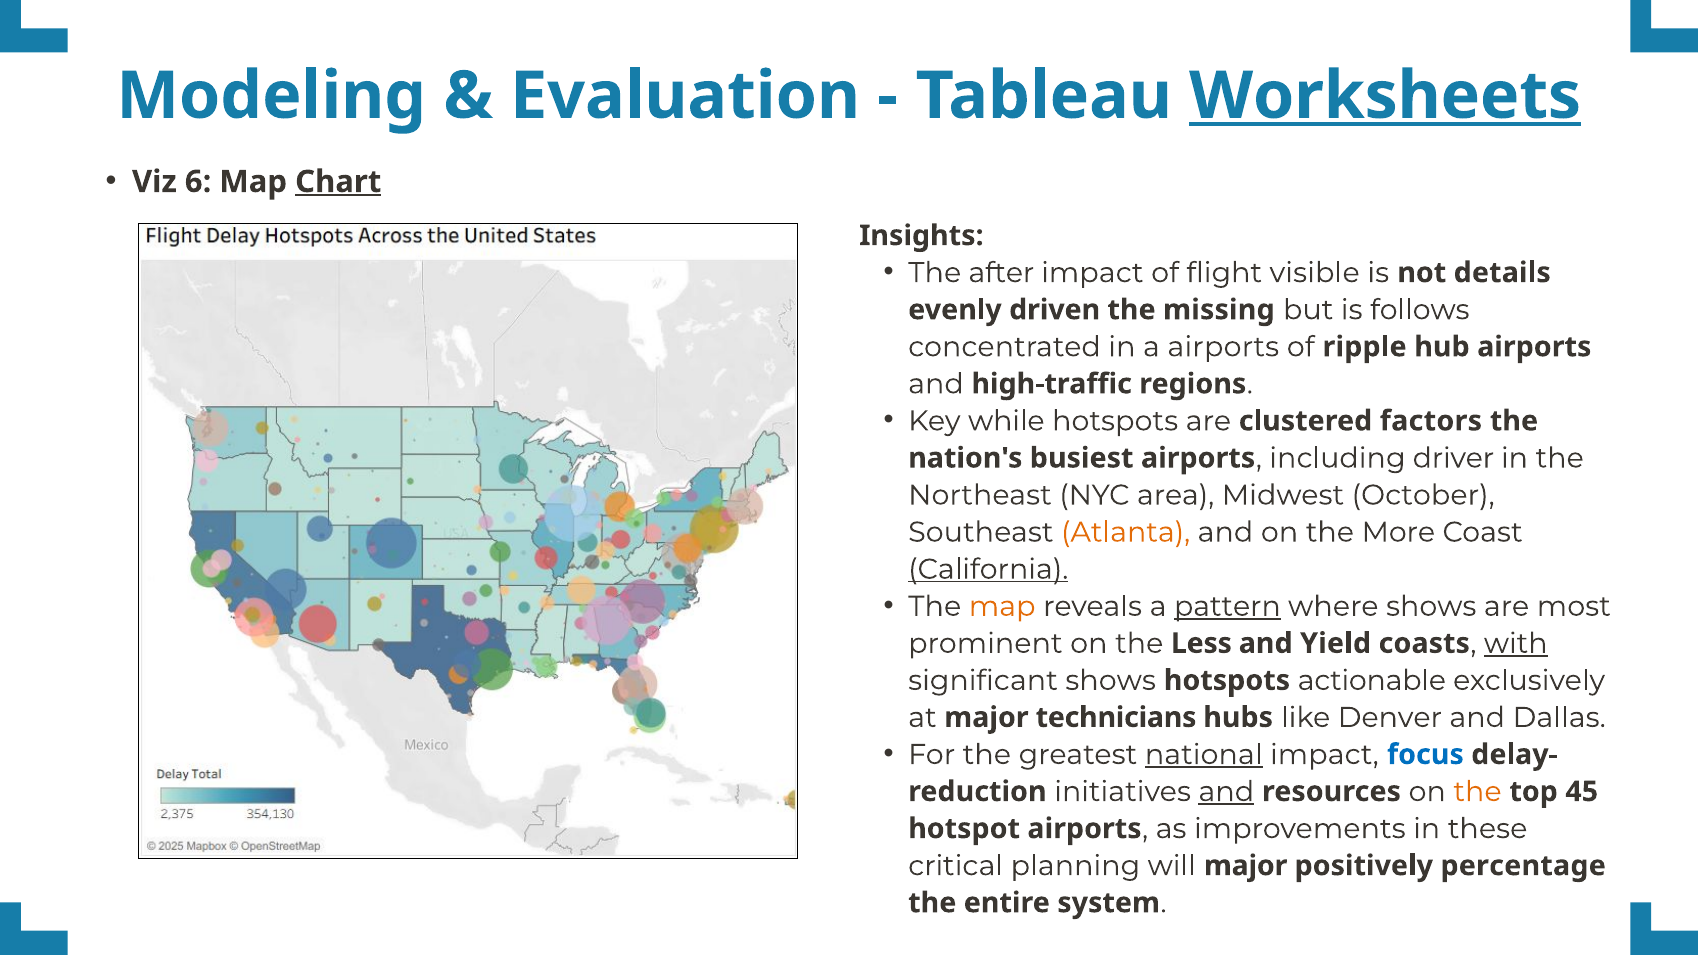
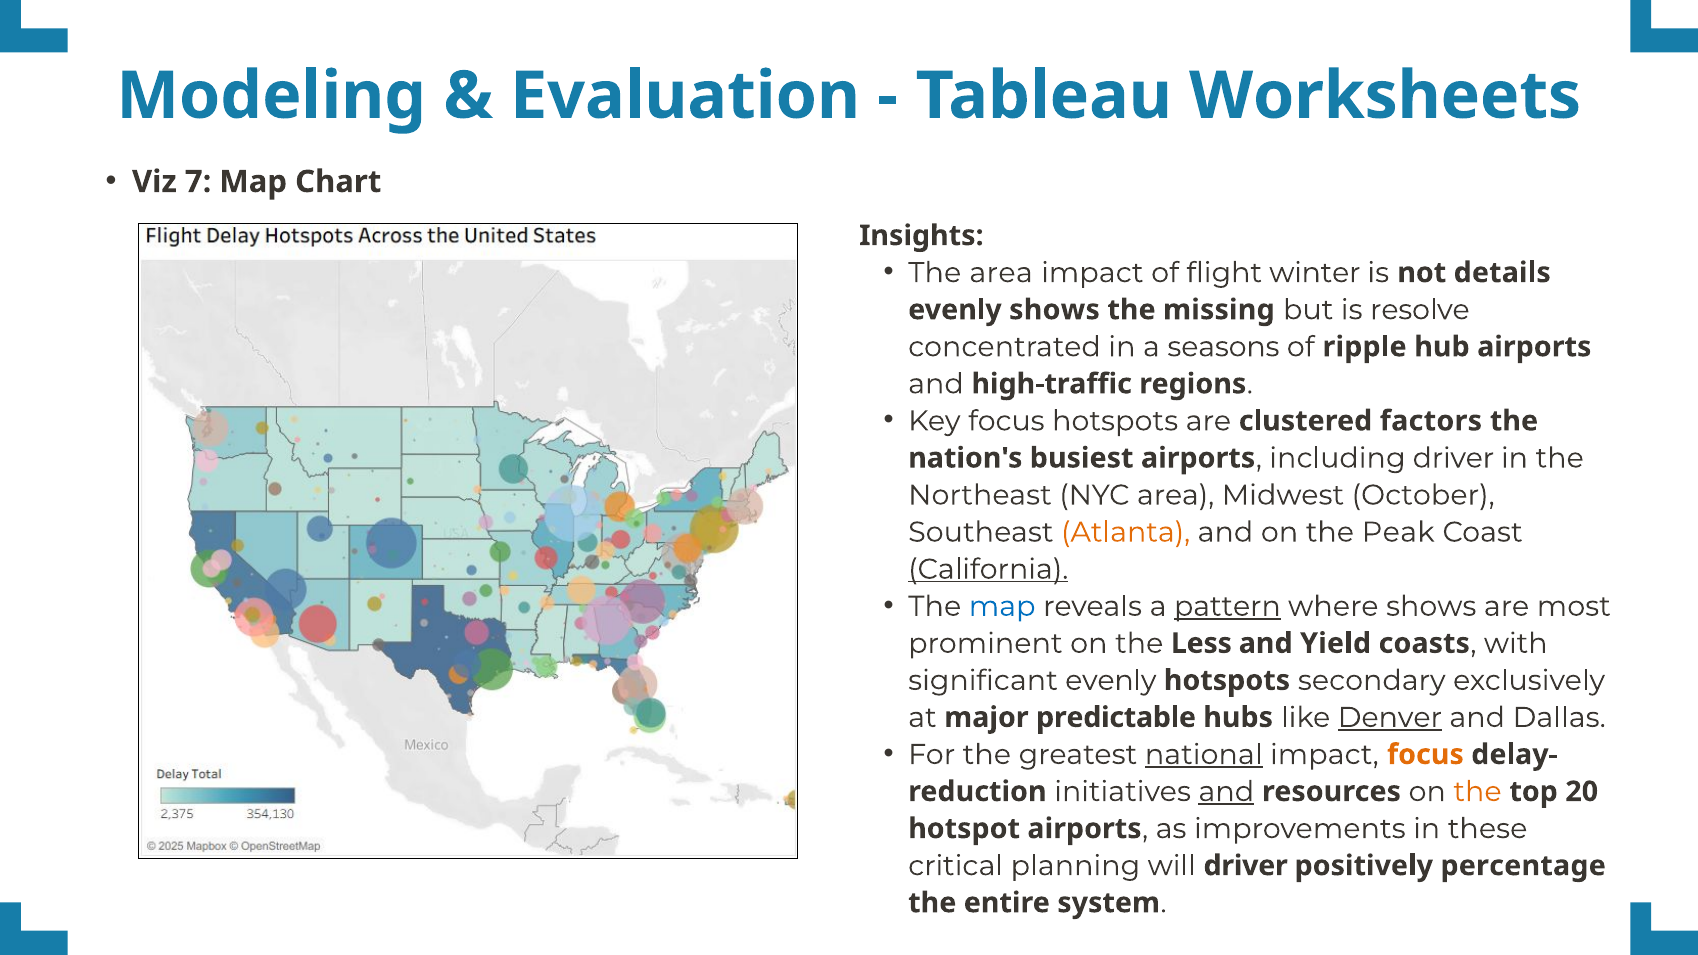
Worksheets underline: present -> none (1385, 96)
6: 6 -> 7 (198, 182)
Chart underline: present -> none (338, 182)
The after: after -> area (1001, 273)
visible: visible -> winter (1315, 273)
evenly driven: driven -> shows (1054, 310)
follows: follows -> resolve (1420, 310)
a airports: airports -> seasons (1223, 347)
Key while: while -> focus (1006, 421)
More: More -> Peak (1398, 532)
map colour: orange -> blue (1002, 606)
with underline: present -> none (1516, 643)
significant shows: shows -> evenly (1111, 681)
actionable: actionable -> secondary (1372, 681)
technicians: technicians -> predictable (1116, 718)
Denver underline: none -> present (1390, 718)
focus colour: blue -> orange (1425, 755)
45: 45 -> 20 (1582, 792)
will major: major -> driver (1246, 866)
